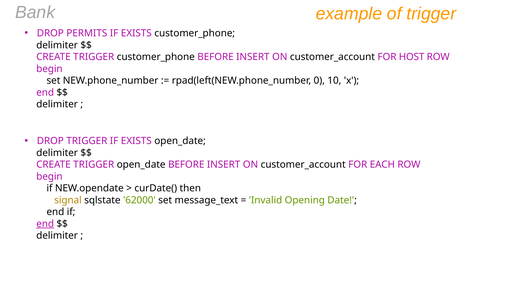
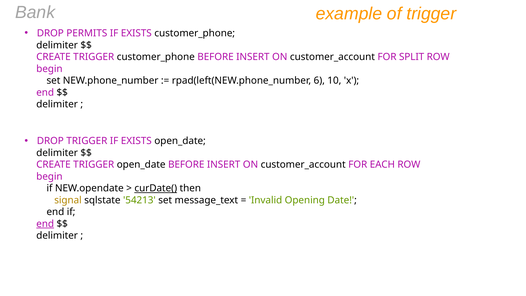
HOST: HOST -> SPLIT (412, 57)
0: 0 -> 6 (319, 81)
curDate( underline: none -> present (156, 188)
62000: 62000 -> 54213 (139, 200)
